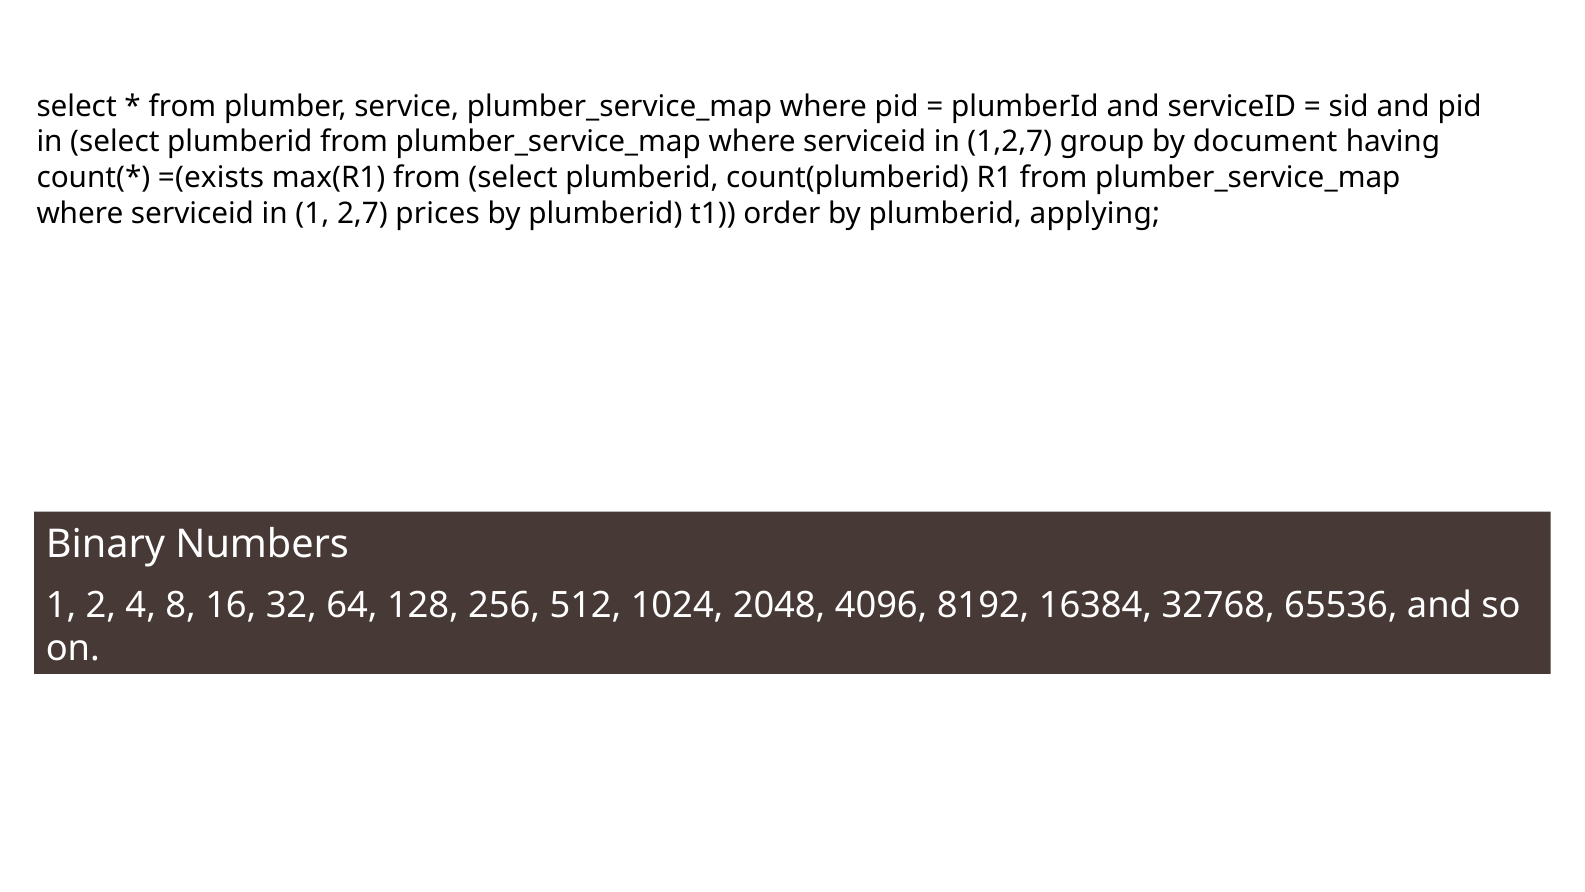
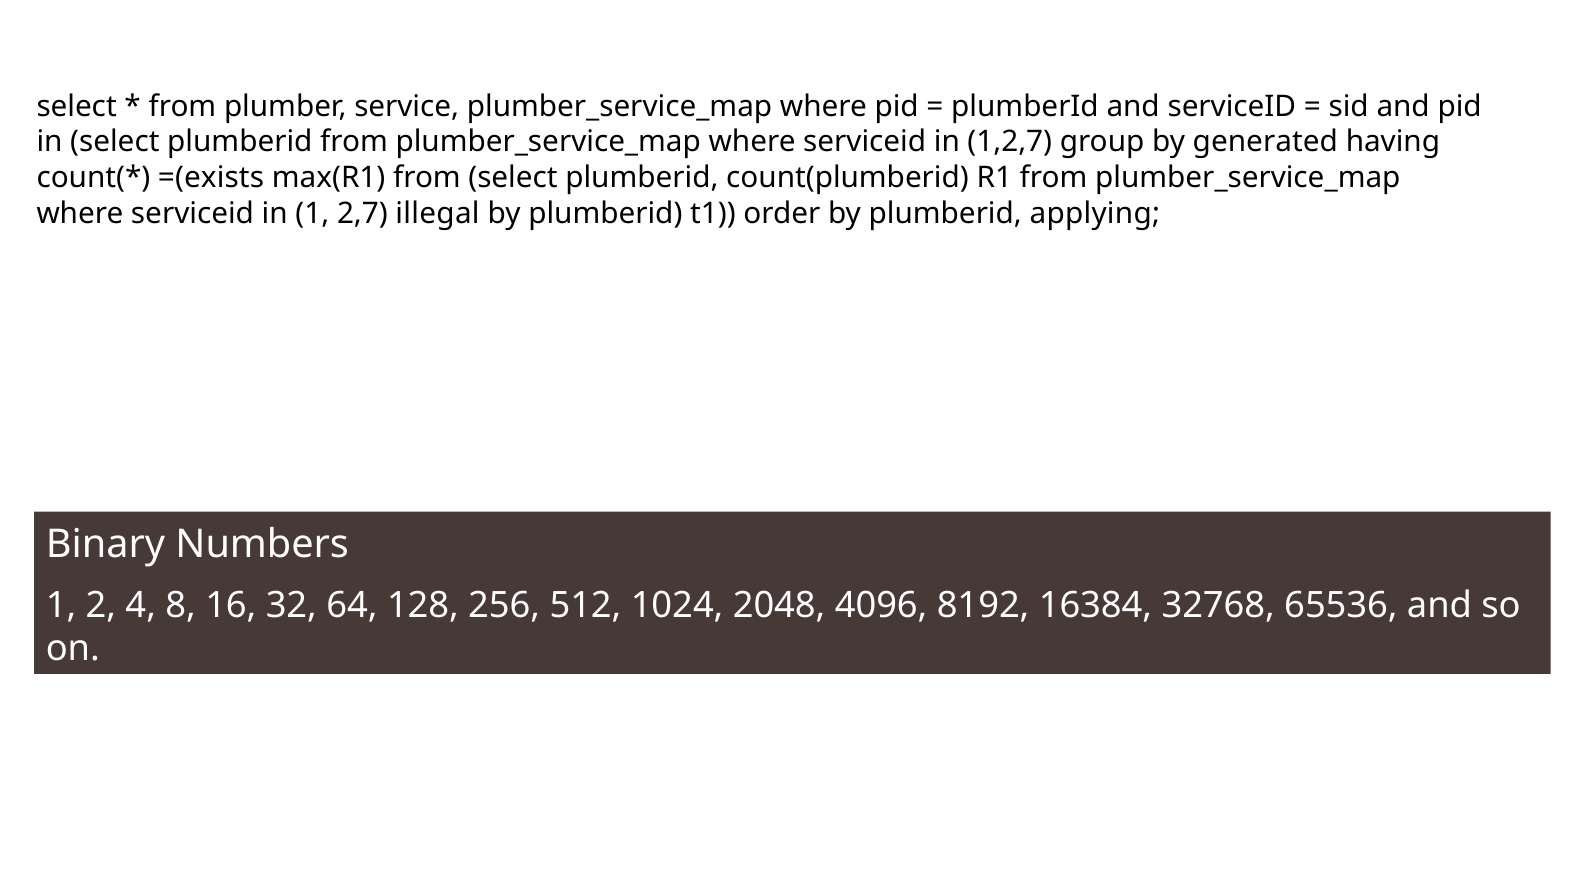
document: document -> generated (1265, 142)
prices: prices -> illegal (438, 213)
